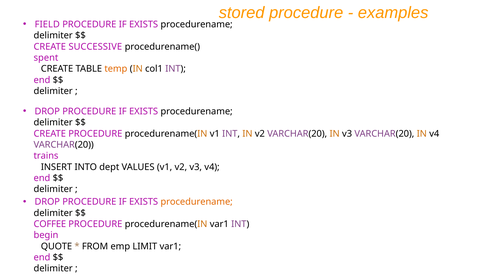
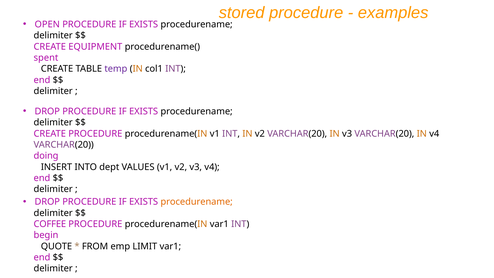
FIELD: FIELD -> OPEN (47, 24)
SUCCESSIVE: SUCCESSIVE -> EQUIPMENT (95, 47)
temp colour: orange -> purple (116, 69)
trains: trains -> doing (46, 156)
